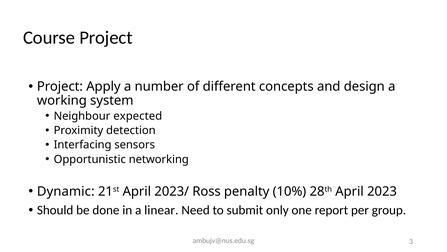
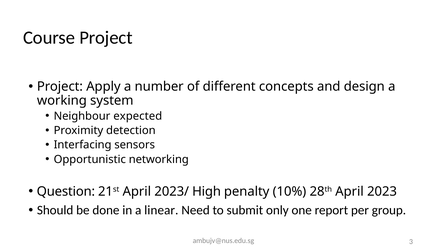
Dynamic: Dynamic -> Question (66, 191)
Ross: Ross -> High (207, 191)
